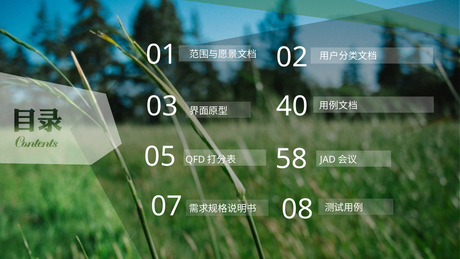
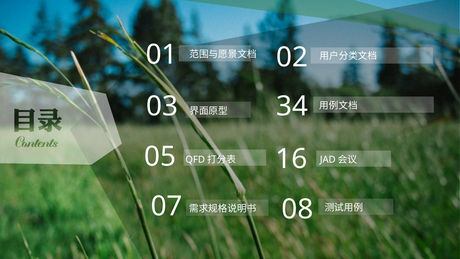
40: 40 -> 34 (292, 106)
58: 58 -> 16 (291, 159)
